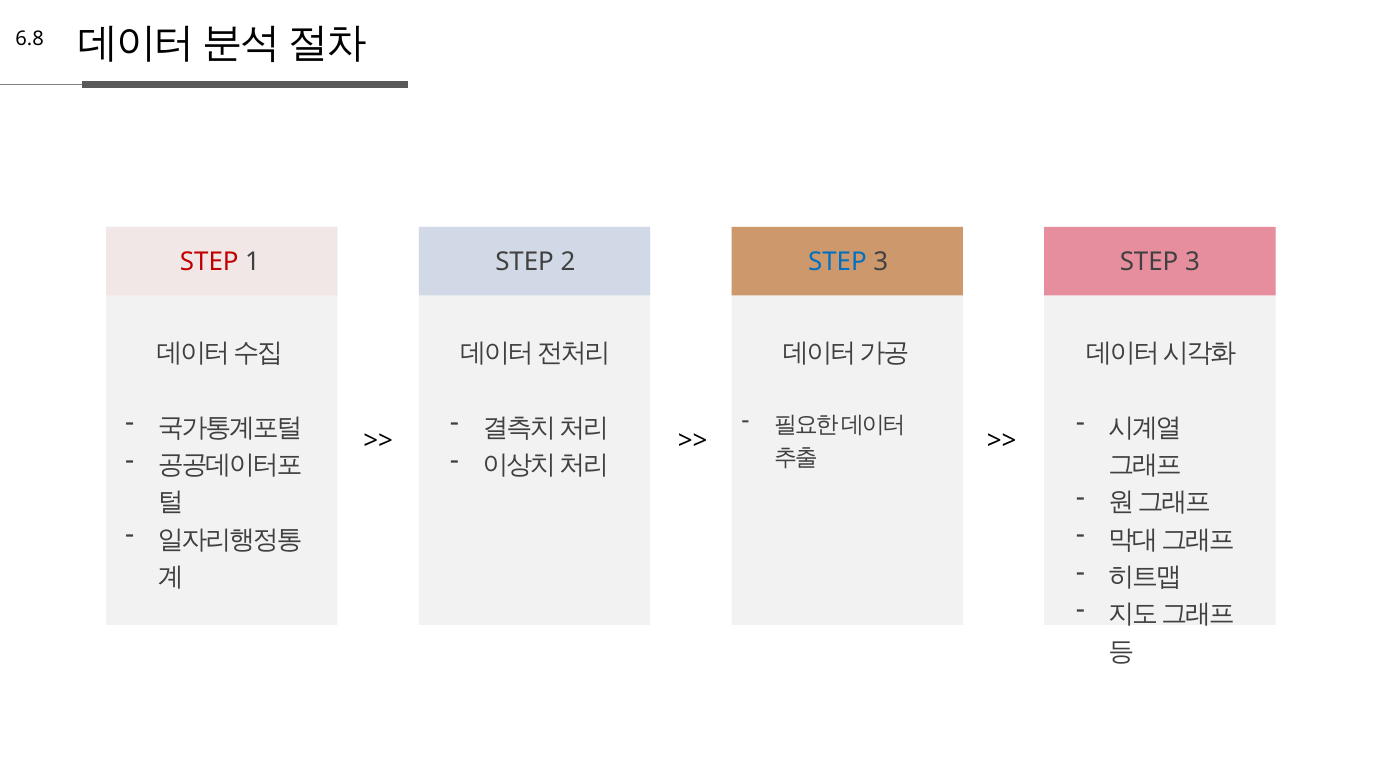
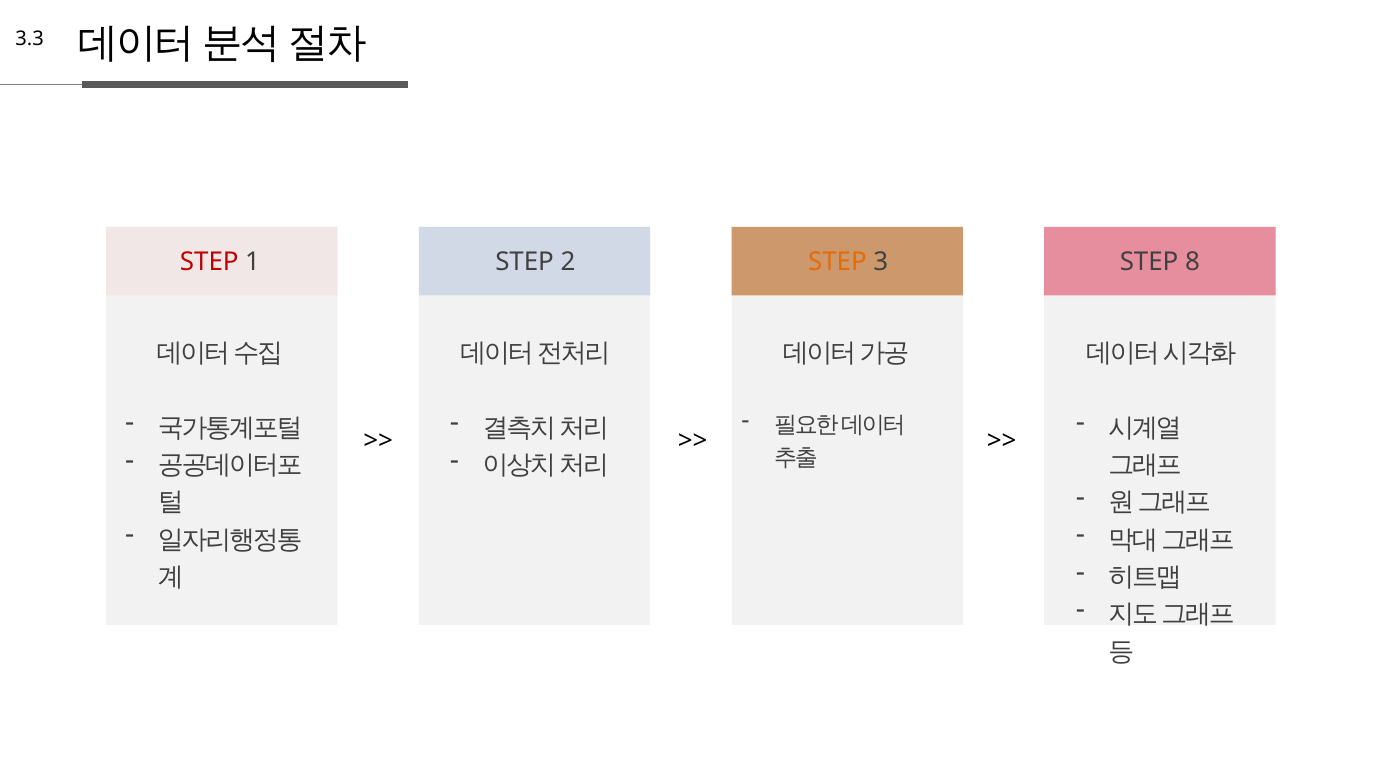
6.8: 6.8 -> 3.3 (30, 39)
STEP colour: blue -> orange (837, 262)
3 STEP 3: 3 -> 8 (1192, 262)
